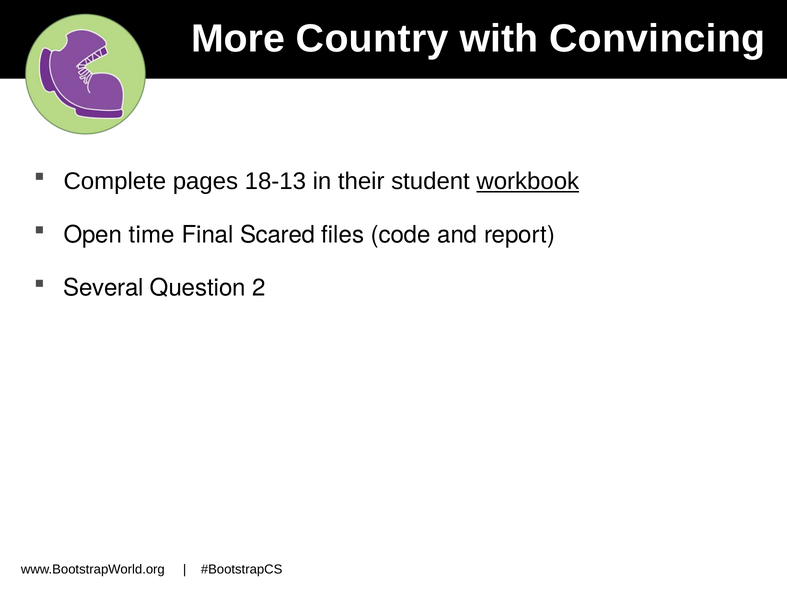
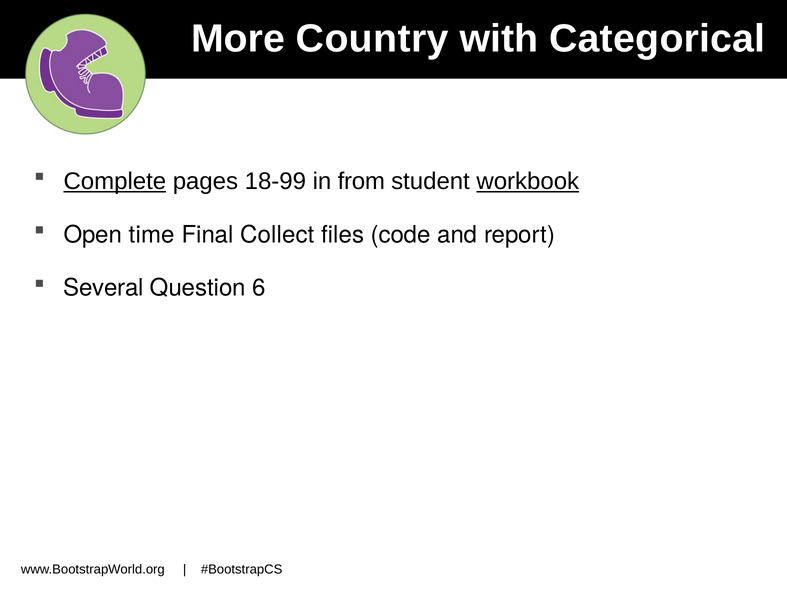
Convincing: Convincing -> Categorical (657, 39)
Complete underline: none -> present (115, 182)
18-13: 18-13 -> 18-99 (275, 182)
their: their -> from (361, 182)
Scared: Scared -> Collect (277, 235)
2: 2 -> 6 (259, 288)
